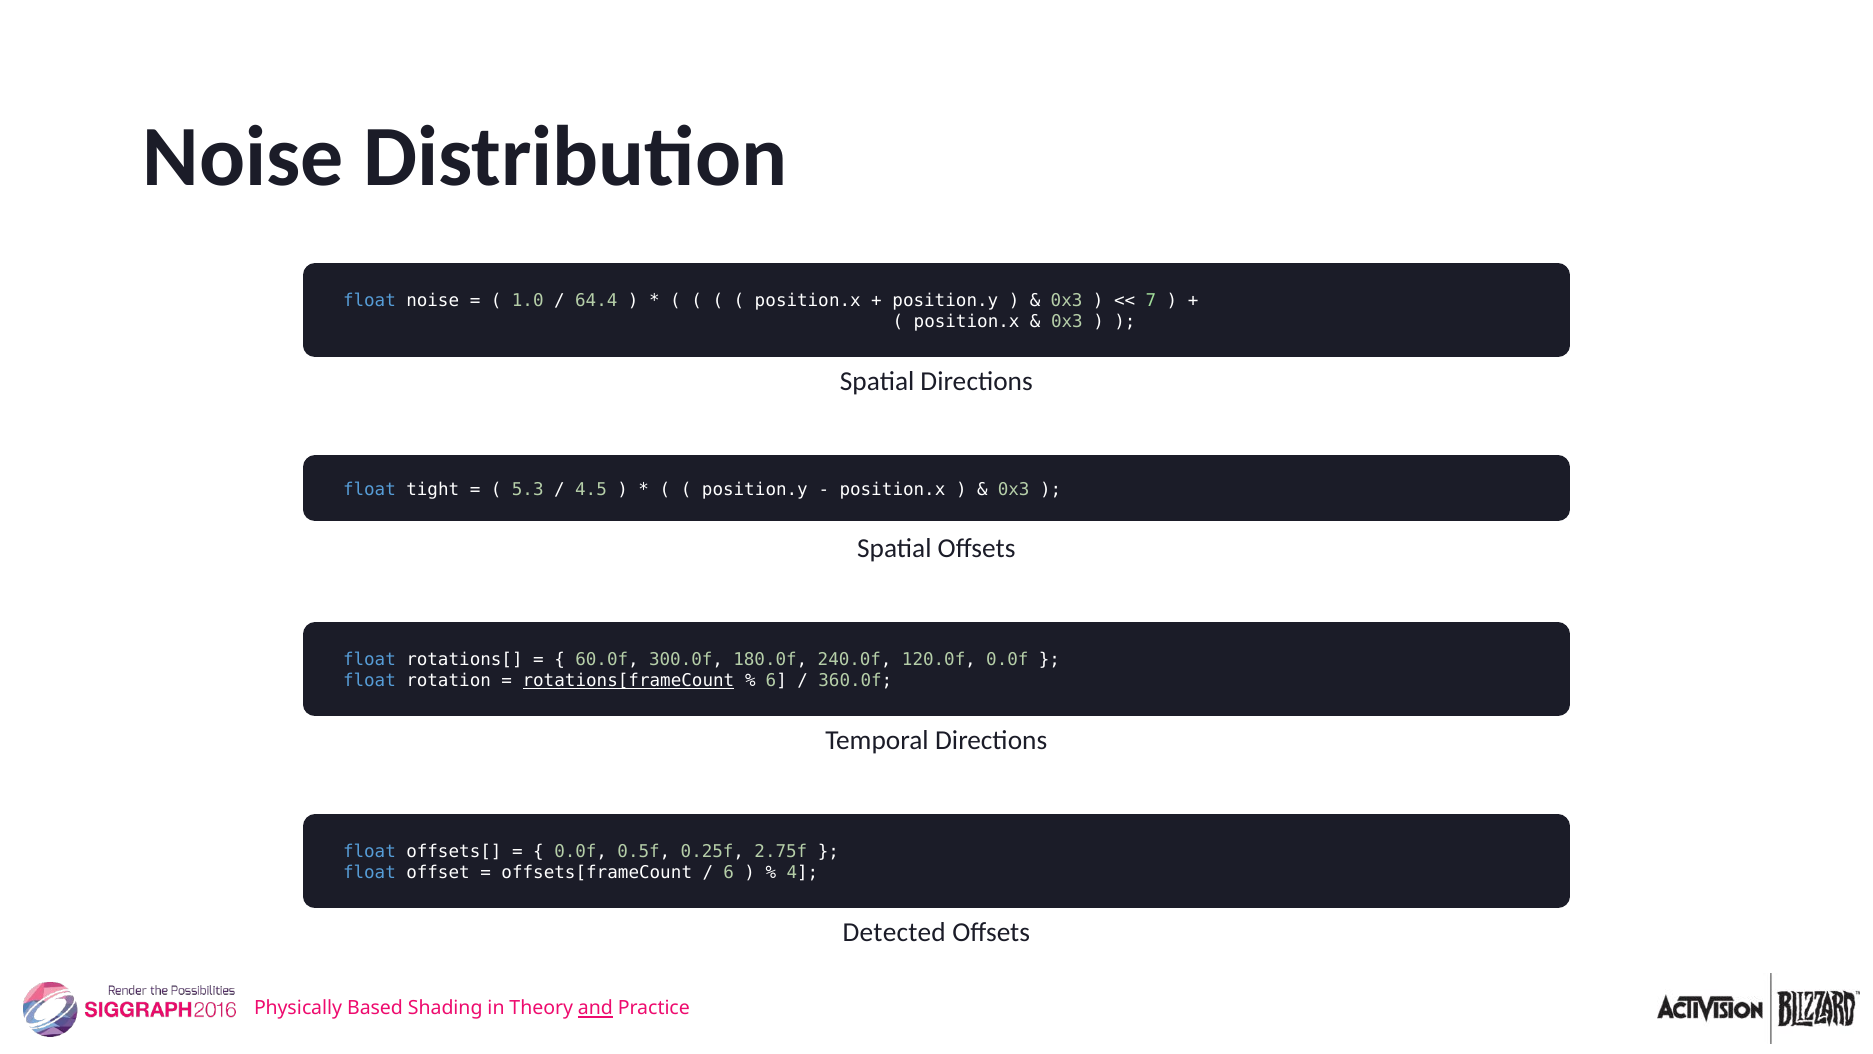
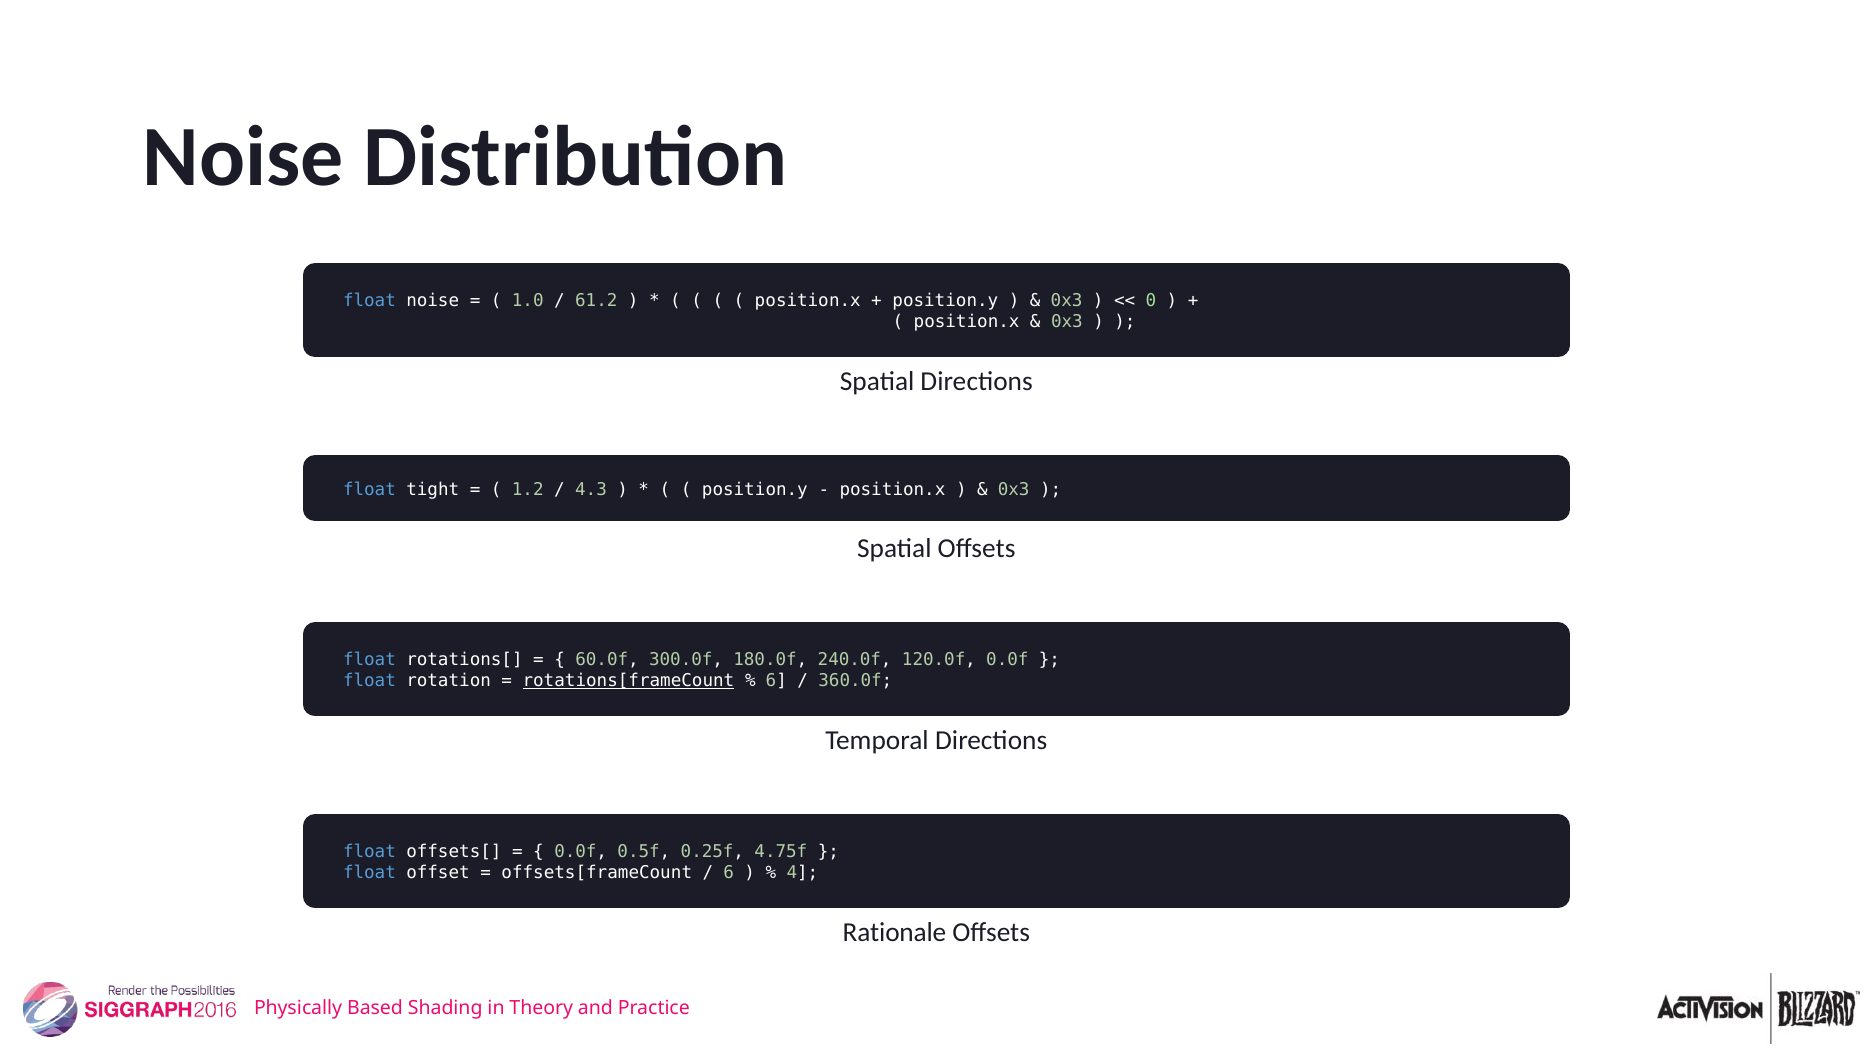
64.4: 64.4 -> 61.2 (596, 301)
7: 7 -> 0 (1151, 301)
5.3: 5.3 -> 1.2 (528, 489)
4.5: 4.5 -> 4.3 (591, 489)
2.75f: 2.75f -> 4.75f (781, 852)
Detected: Detected -> Rationale (894, 932)
and underline: present -> none (595, 1008)
